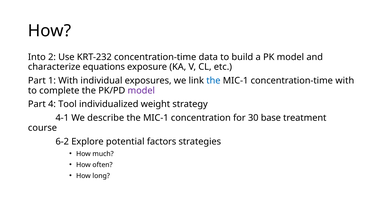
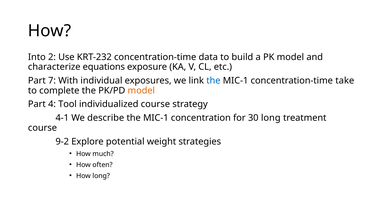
1: 1 -> 7 (52, 81)
concentration-time with: with -> take (345, 81)
model colour: purple -> orange (141, 91)
individualized weight: weight -> course (155, 104)
30 base: base -> long (271, 118)
6-2: 6-2 -> 9-2 (62, 142)
factors: factors -> weight (162, 142)
